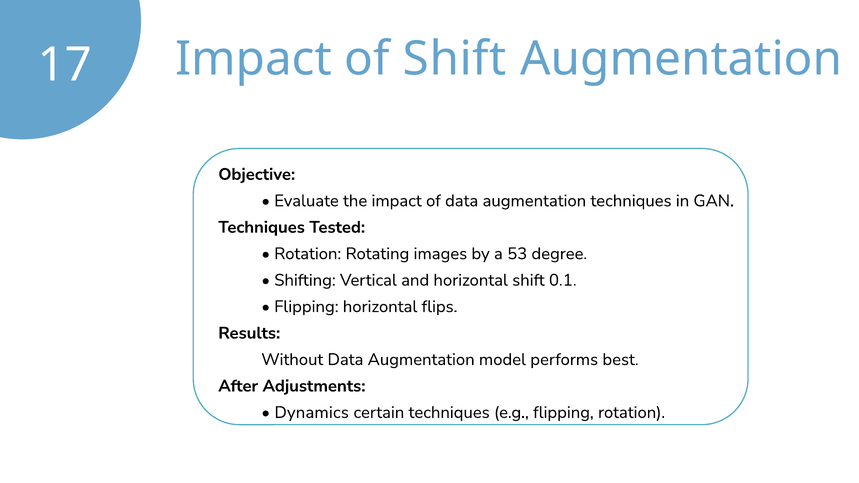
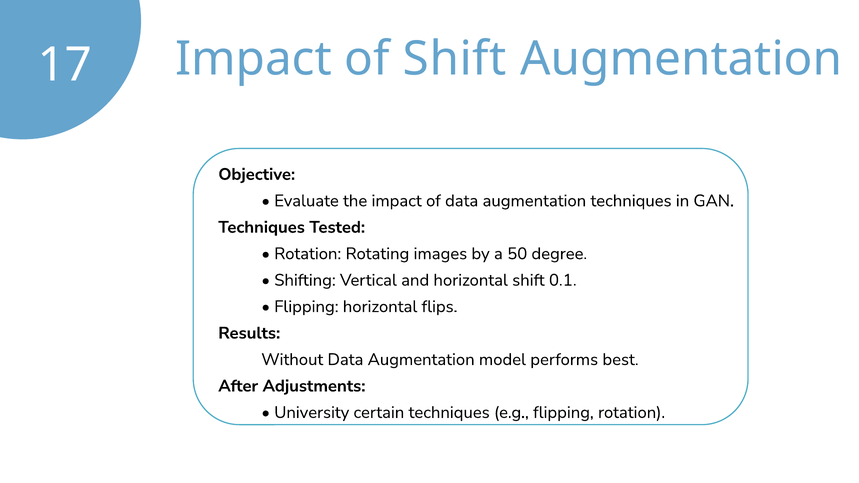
53: 53 -> 50 (517, 254)
Dynamics: Dynamics -> University (312, 413)
